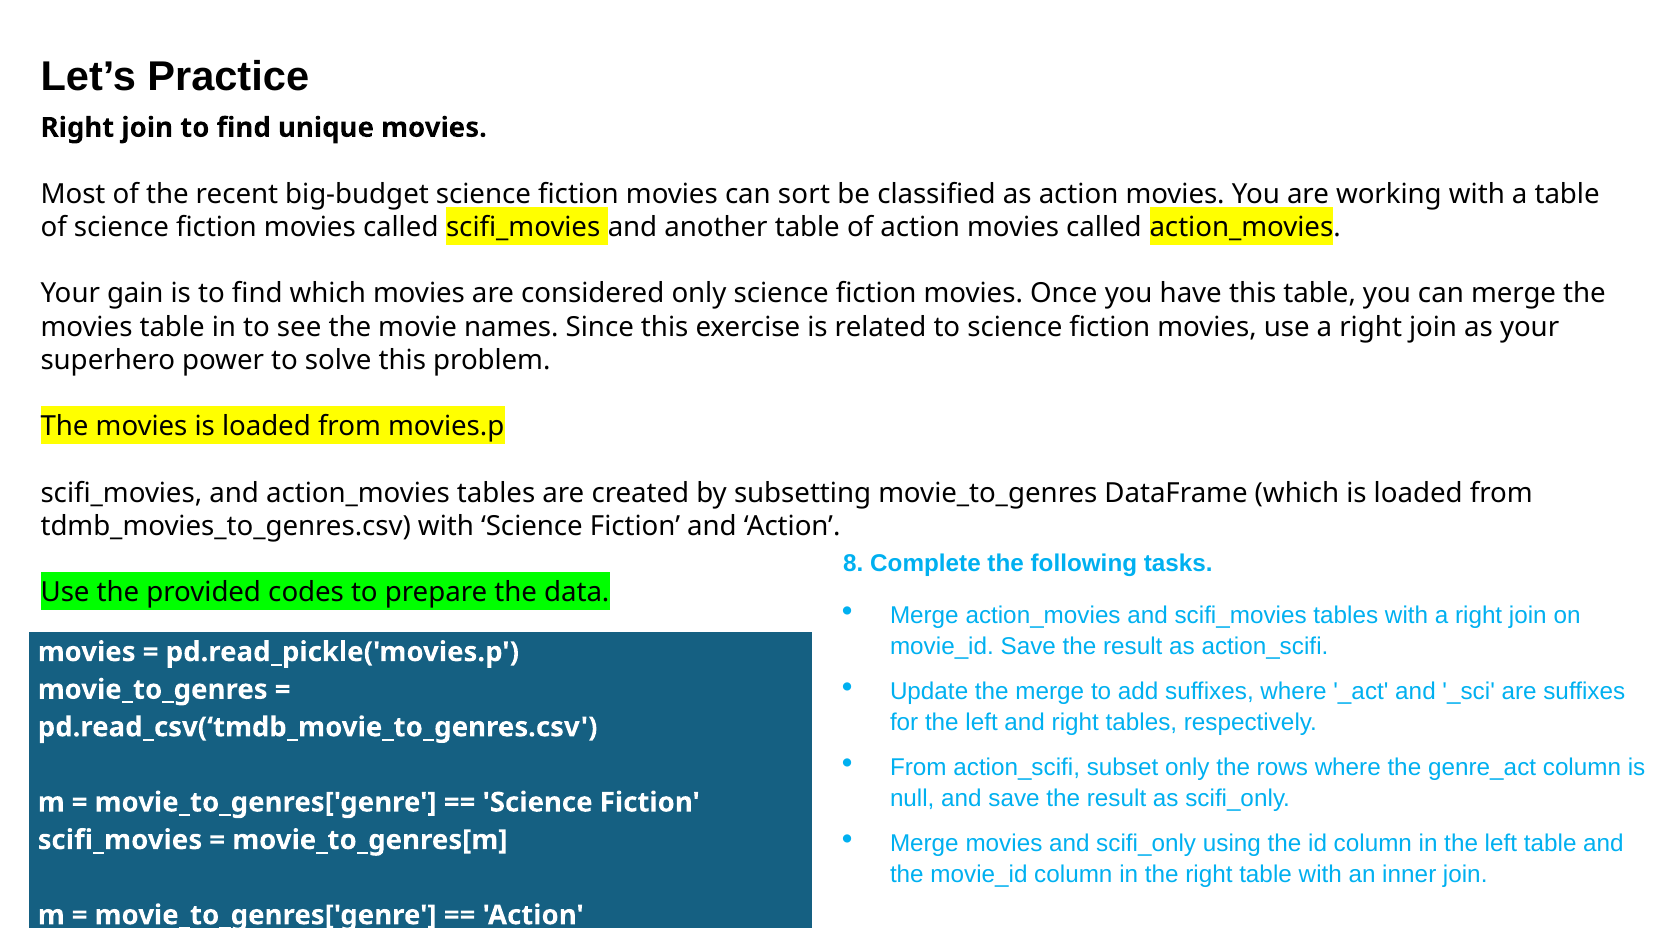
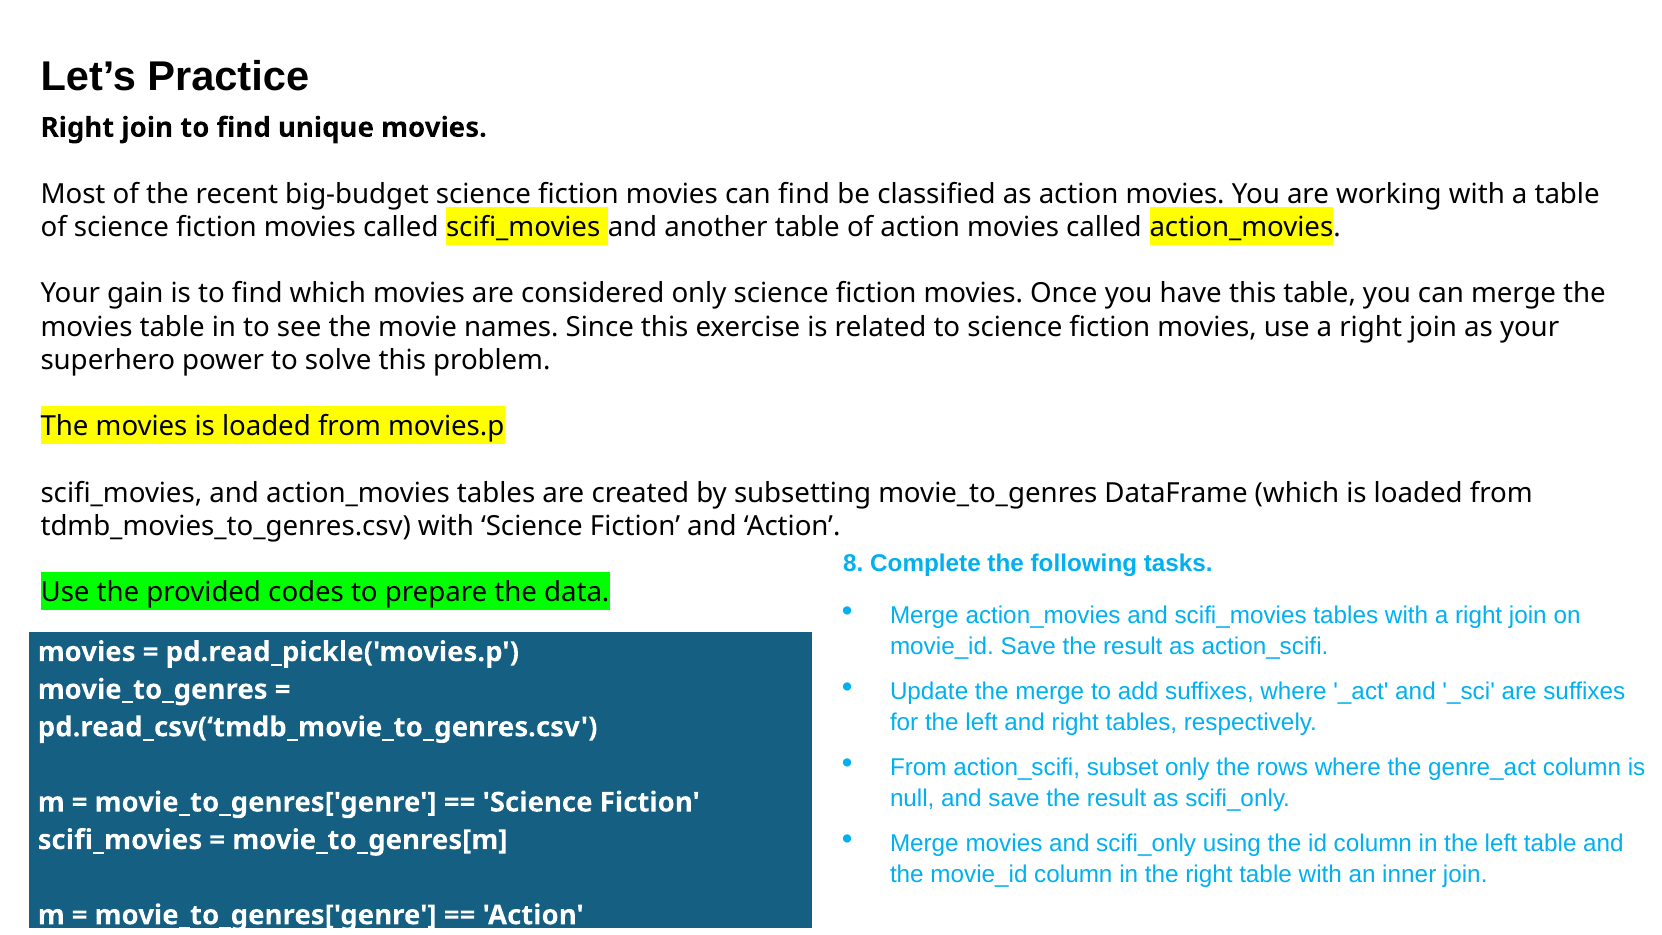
can sort: sort -> find (804, 194)
